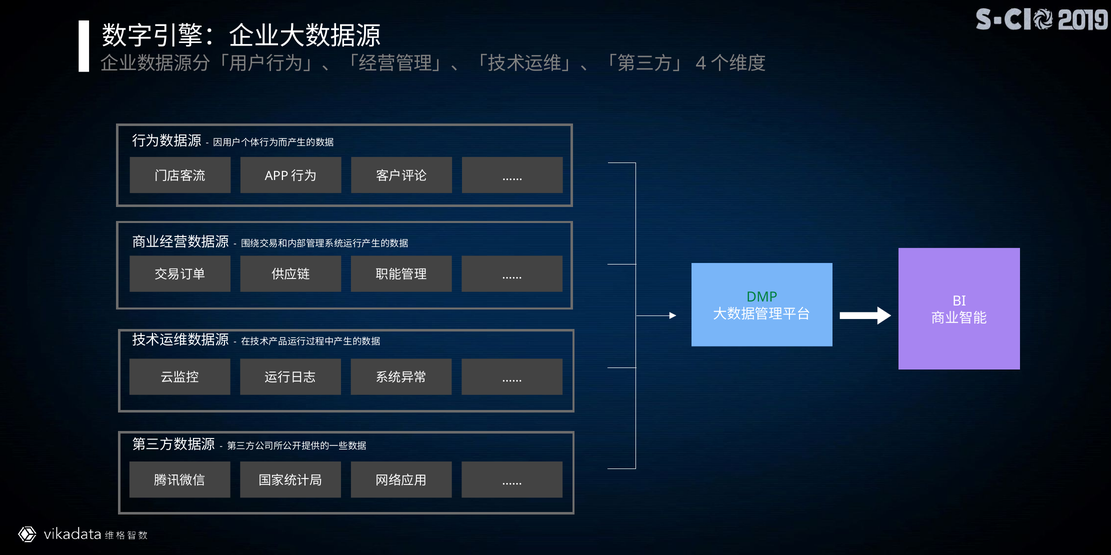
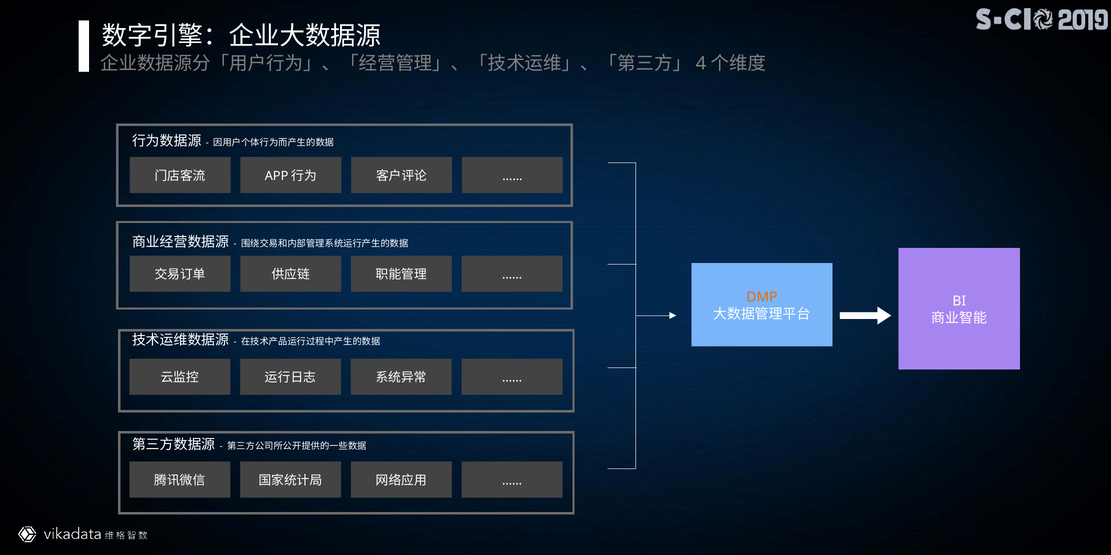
DMP colour: green -> orange (762, 298)
